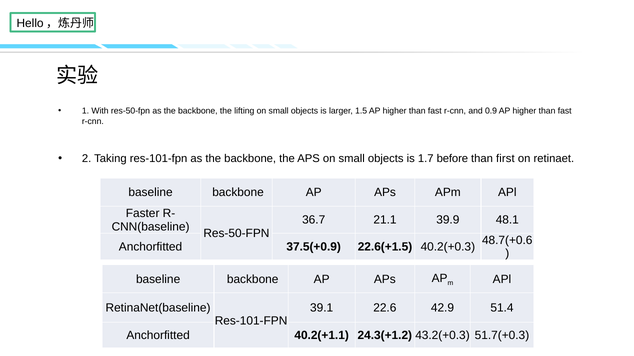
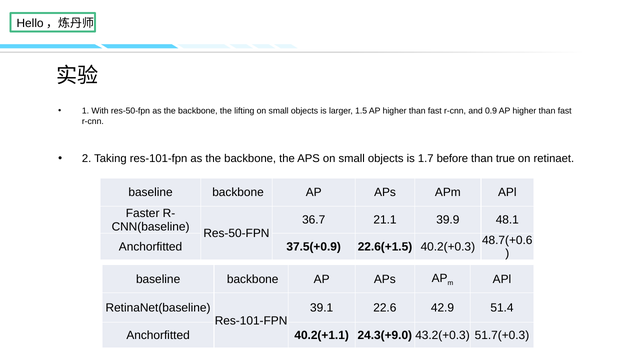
first: first -> true (505, 159)
24.3(+1.2: 24.3(+1.2 -> 24.3(+9.0 (385, 336)
